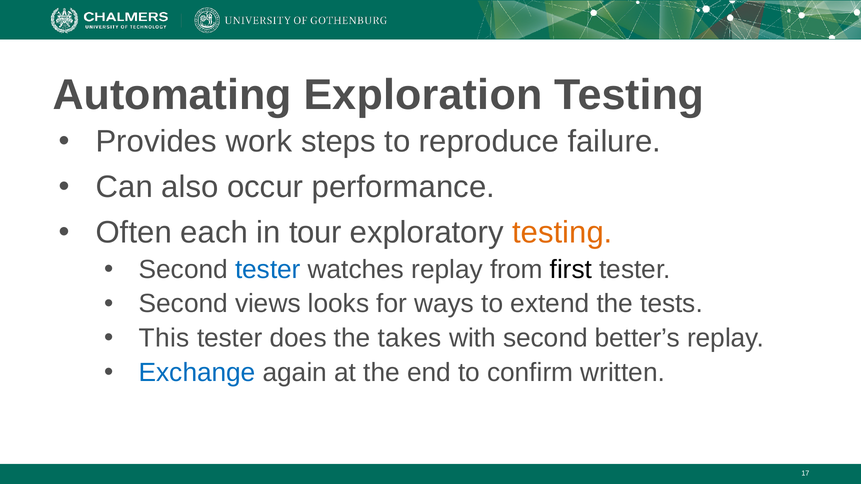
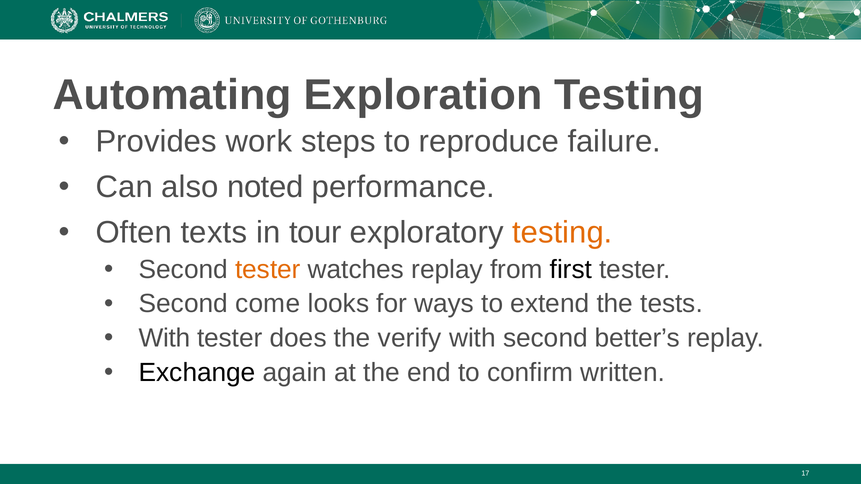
occur: occur -> noted (265, 187)
each: each -> texts (214, 233)
tester colour: blue -> orange (268, 270)
views: views -> come (268, 304)
This: This -> With (164, 338)
takes: takes -> verify (410, 338)
Exchange colour: blue -> black (197, 373)
